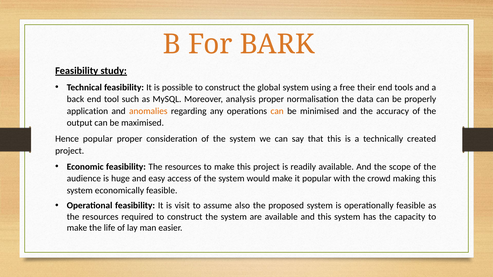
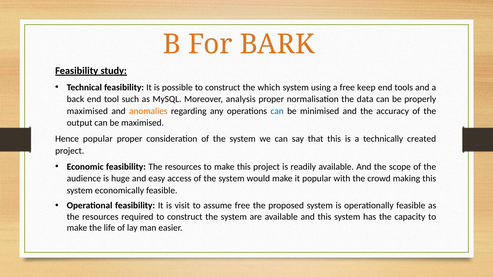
global: global -> which (269, 87)
their: their -> keep (366, 87)
application: application -> maximised (87, 111)
can colour: orange -> blue (277, 111)
assume also: also -> free (242, 206)
